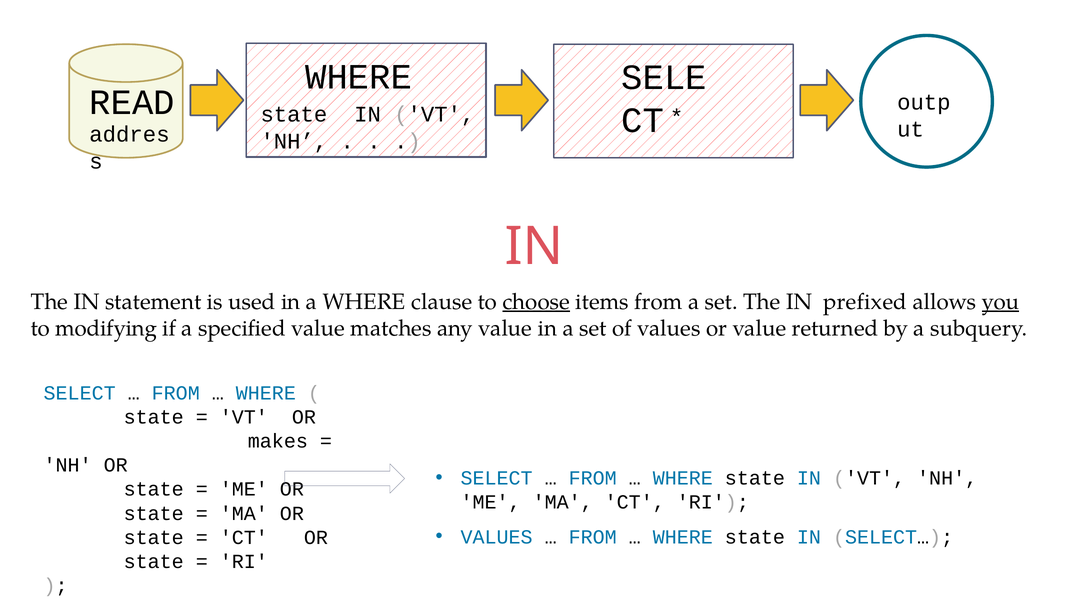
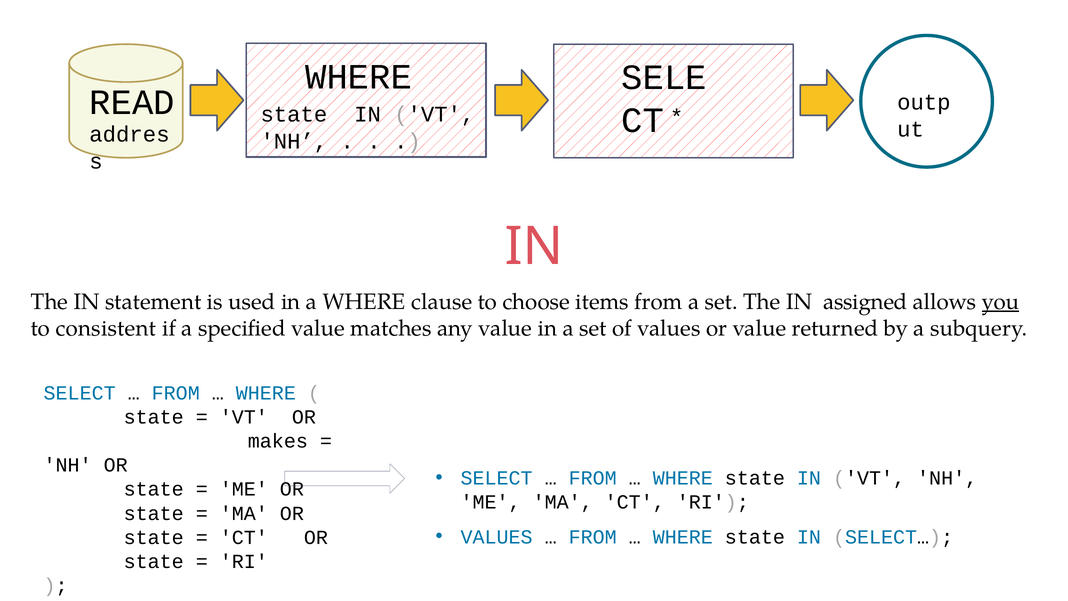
choose underline: present -> none (536, 302)
prefixed: prefixed -> assigned (865, 302)
modifying: modifying -> consistent (106, 328)
